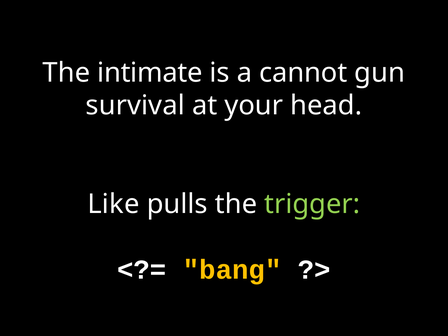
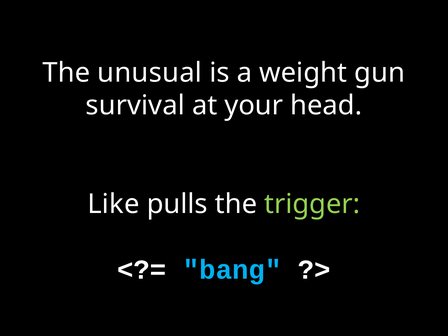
intimate: intimate -> unusual (150, 73)
cannot: cannot -> weight (303, 73)
bang colour: yellow -> light blue (232, 270)
